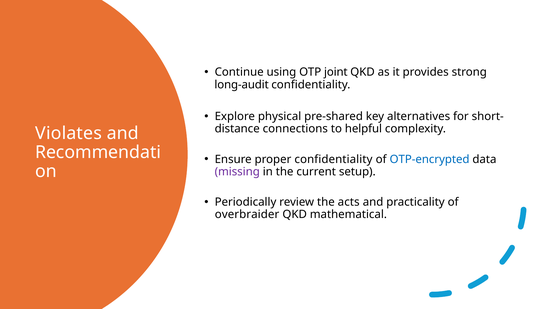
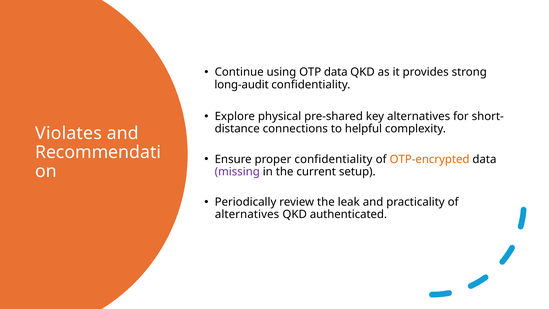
OTP joint: joint -> data (336, 72)
OTP-encrypted colour: blue -> orange (430, 159)
acts: acts -> leak (349, 202)
overbraider: overbraider -> alternatives (247, 214)
mathematical: mathematical -> authenticated (348, 214)
